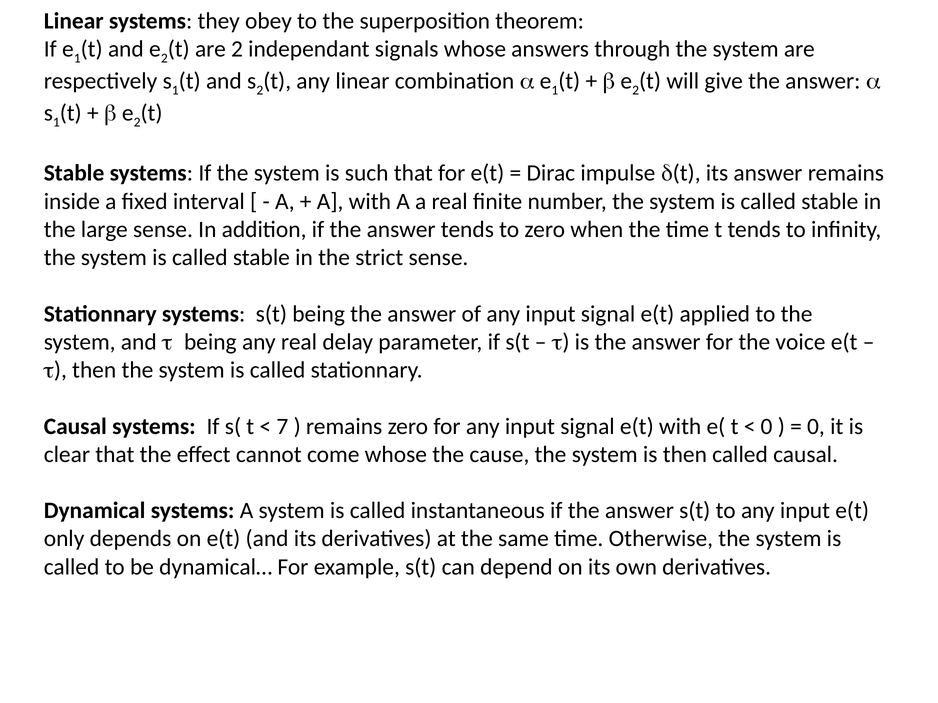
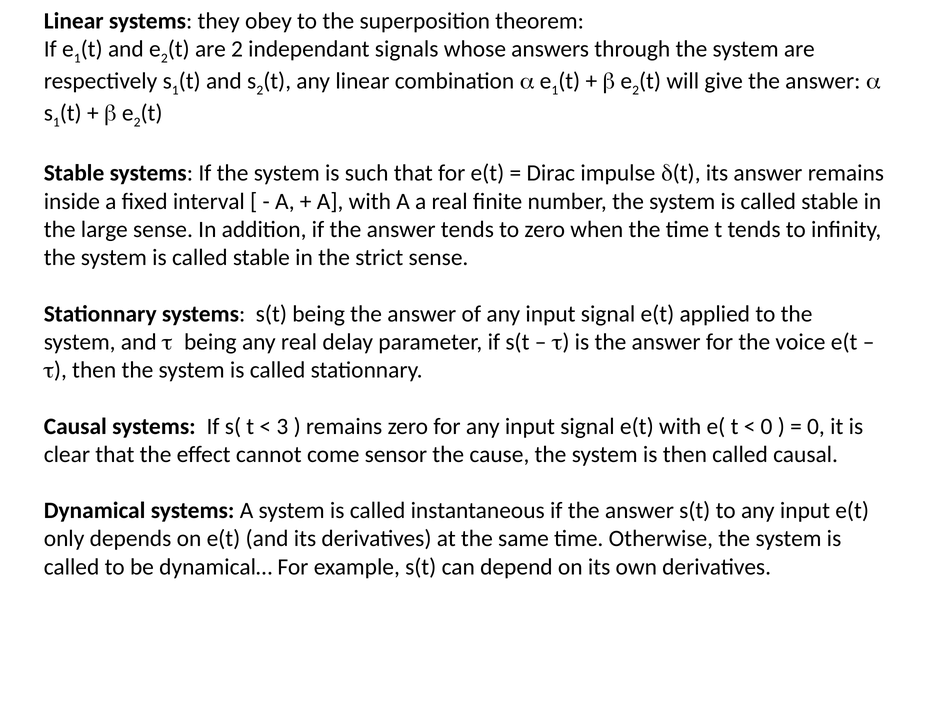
7: 7 -> 3 (282, 427)
come whose: whose -> sensor (396, 455)
